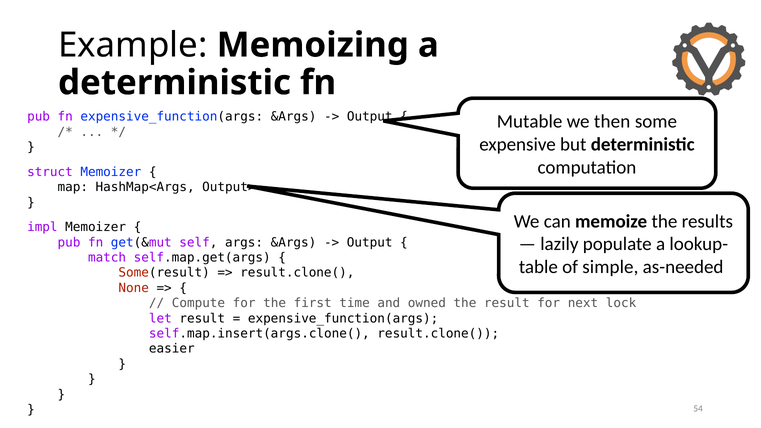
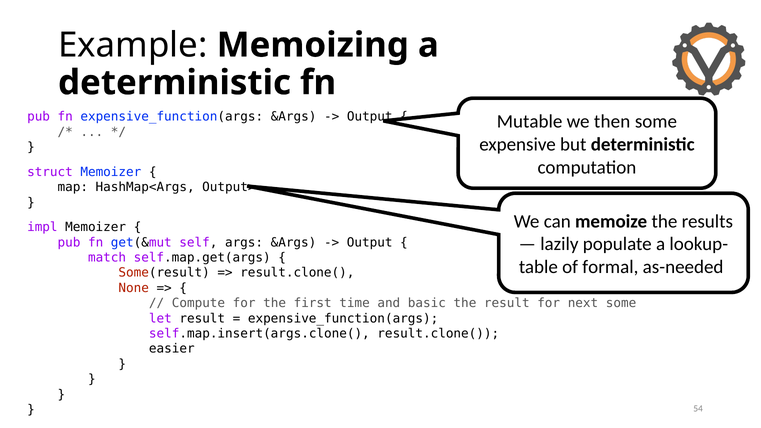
simple: simple -> formal (610, 267)
owned: owned -> basic (427, 303)
next lock: lock -> some (621, 303)
